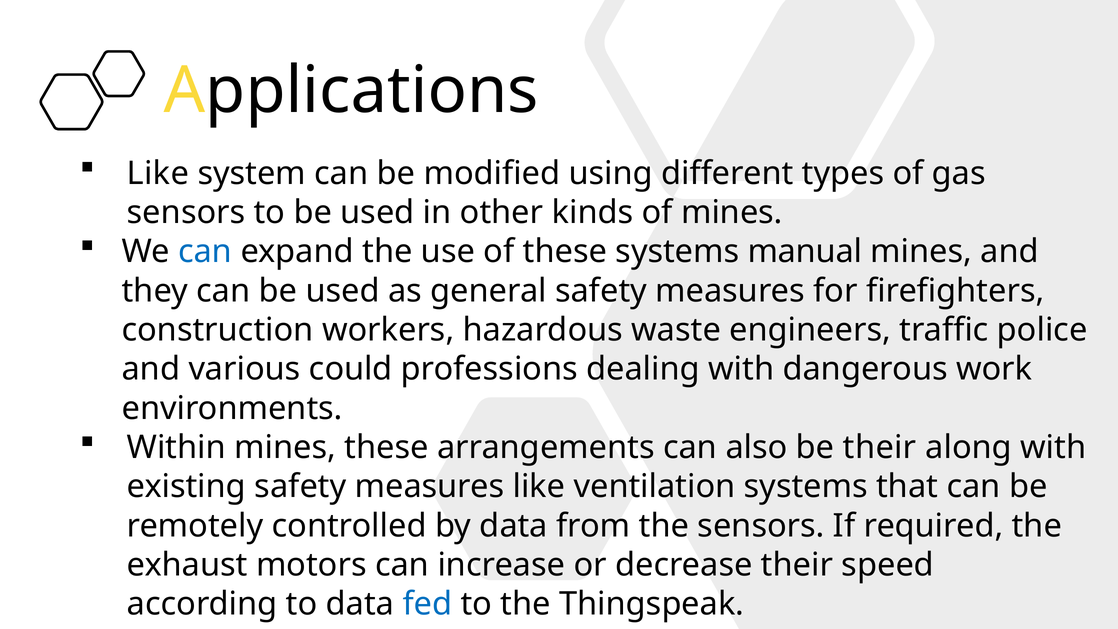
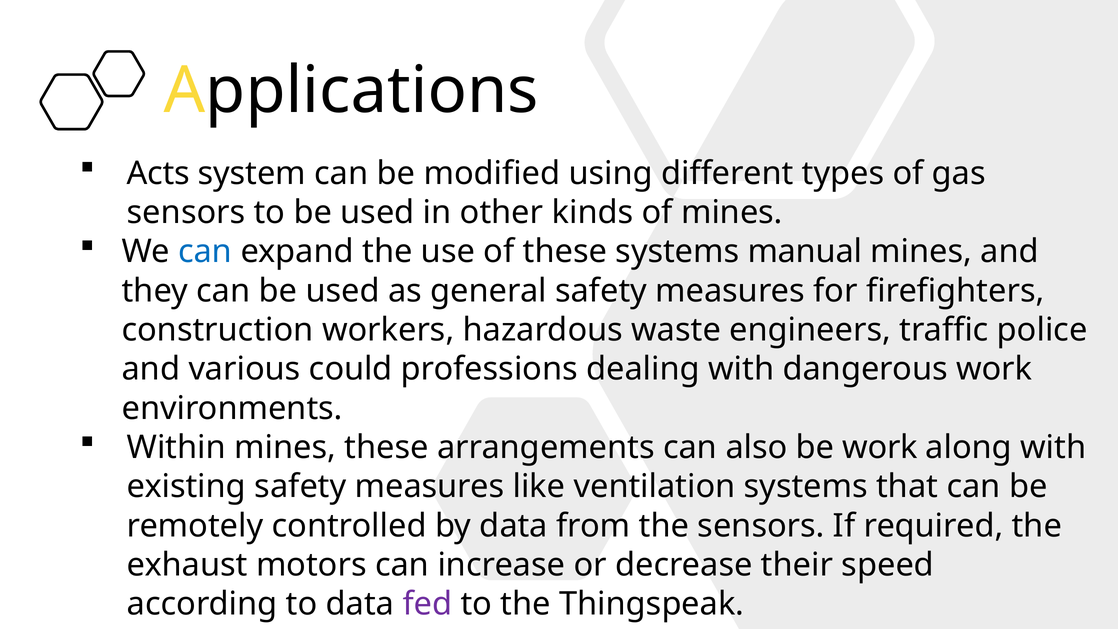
Like: Like -> Acts (158, 173)
be their: their -> work (880, 447)
fed colour: blue -> purple (427, 604)
